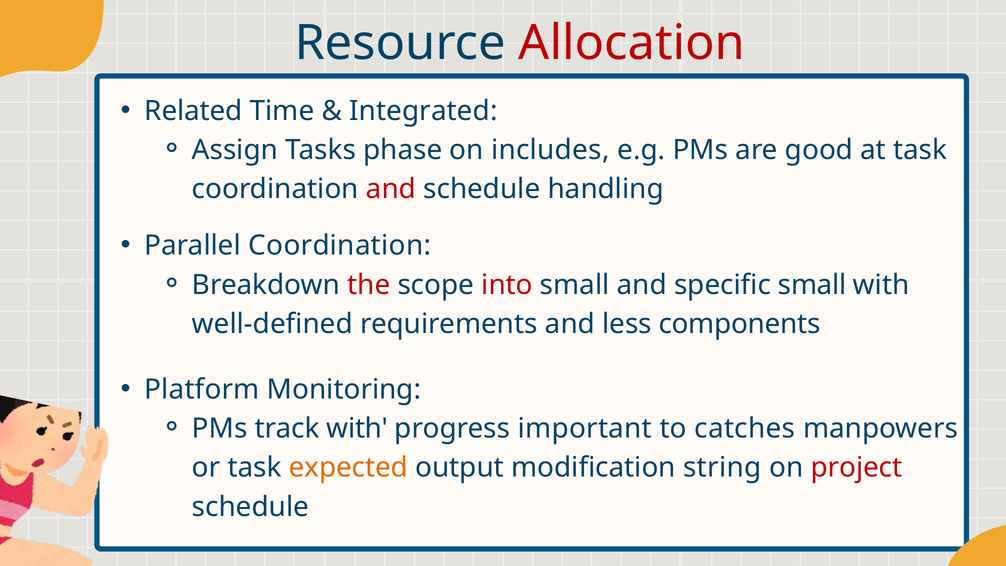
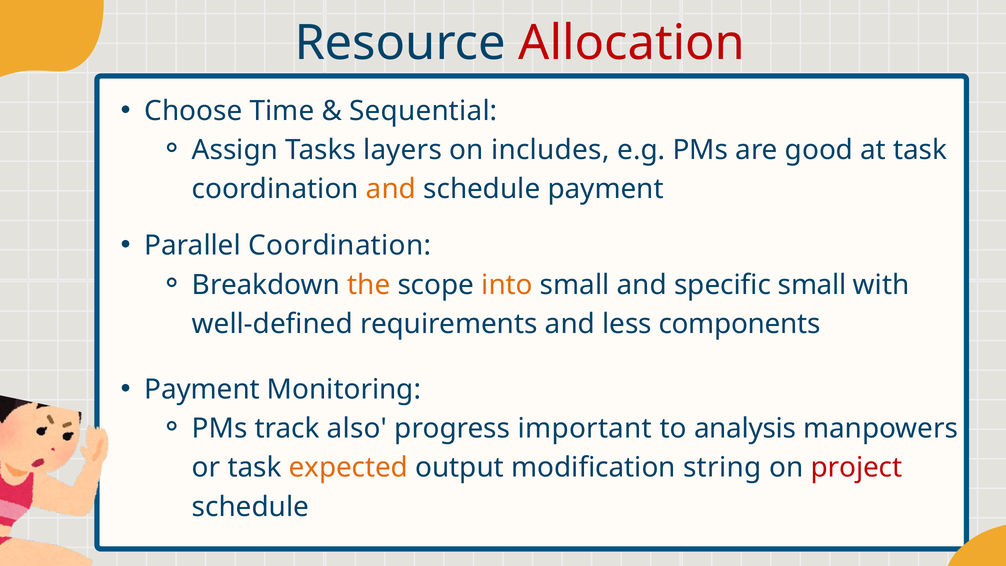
Related: Related -> Choose (193, 111)
Integrated: Integrated -> Sequential (423, 111)
phase: phase -> layers (403, 150)
and colour: red -> orange (391, 189)
schedule handling: handling -> payment (606, 189)
the colour: red -> orange (369, 285)
into colour: red -> orange (507, 285)
Platform: Platform -> Payment (202, 389)
track with: with -> also (357, 428)
catches: catches -> analysis (745, 428)
